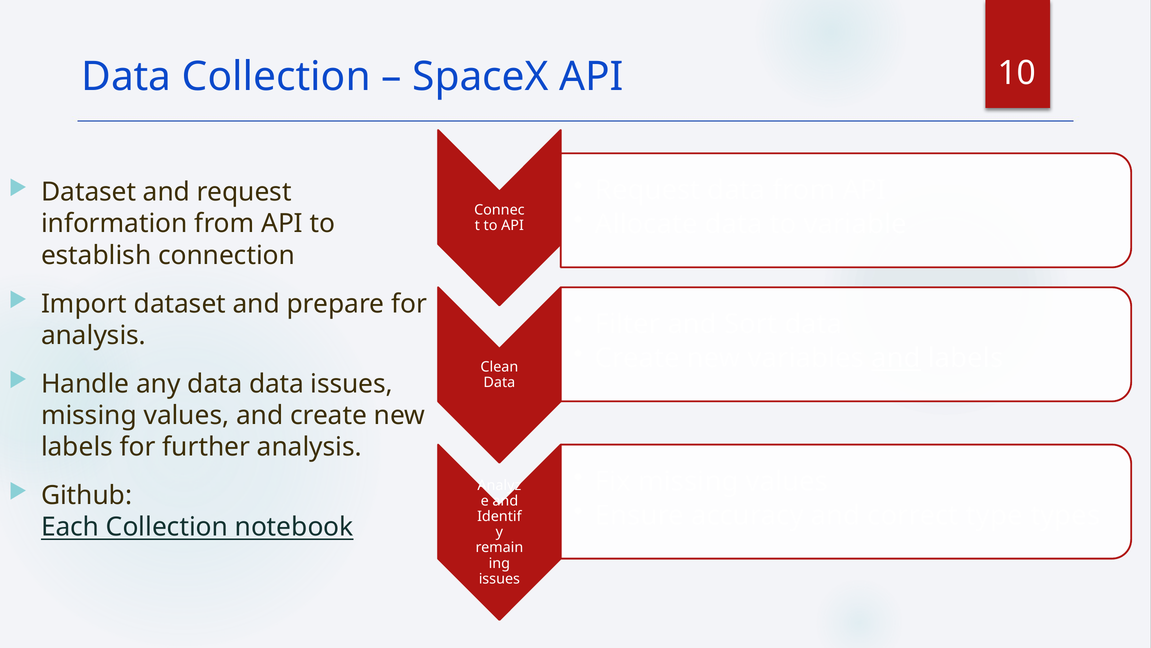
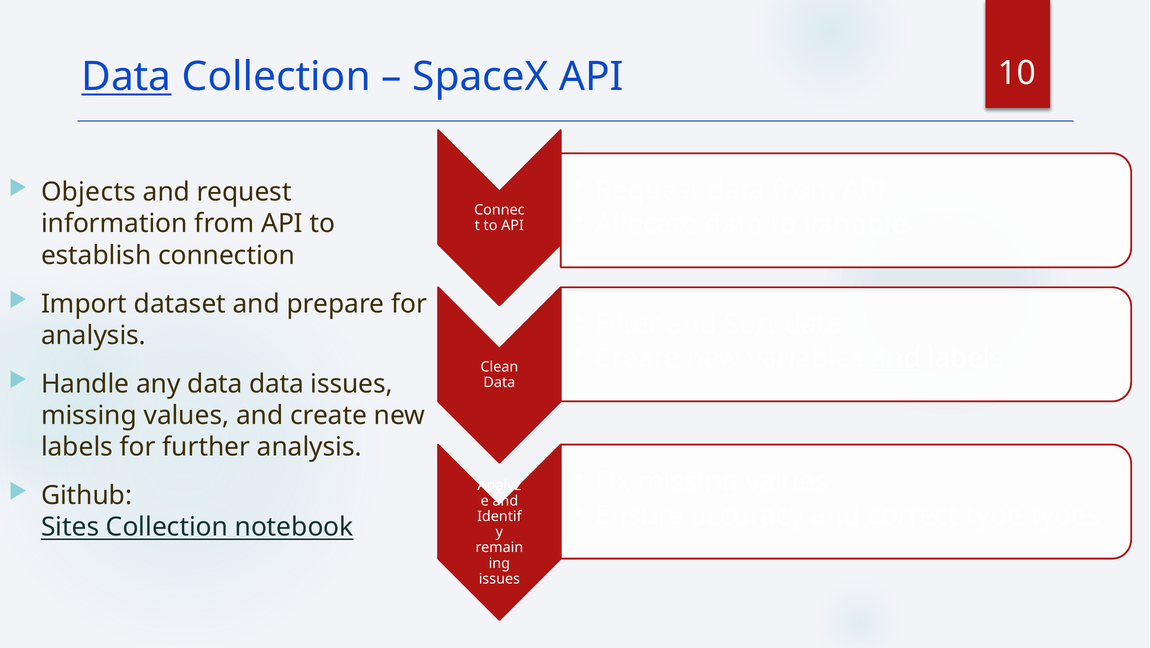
Data underline: none -> present (126, 77)
Dataset: Dataset -> Objects (88, 192)
Each: Each -> Sites (70, 527)
